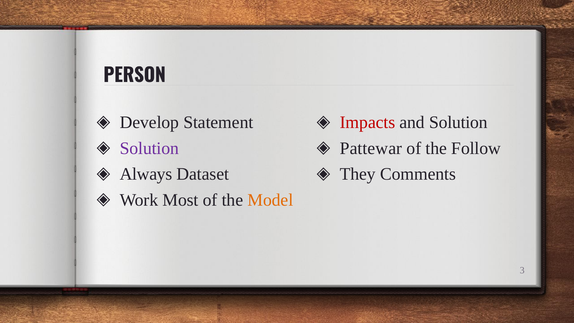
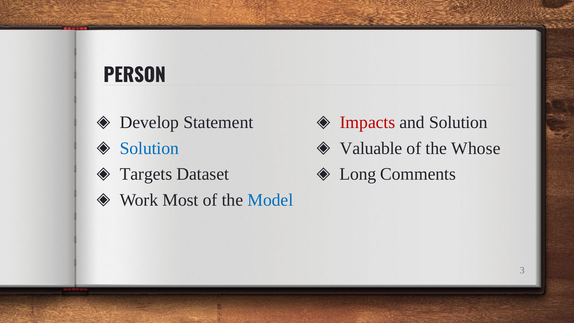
Solution colour: purple -> blue (149, 148)
Pattewar: Pattewar -> Valuable (371, 148)
Follow: Follow -> Whose (476, 148)
Always: Always -> Targets (146, 174)
They: They -> Long (358, 174)
Model colour: orange -> blue (270, 200)
